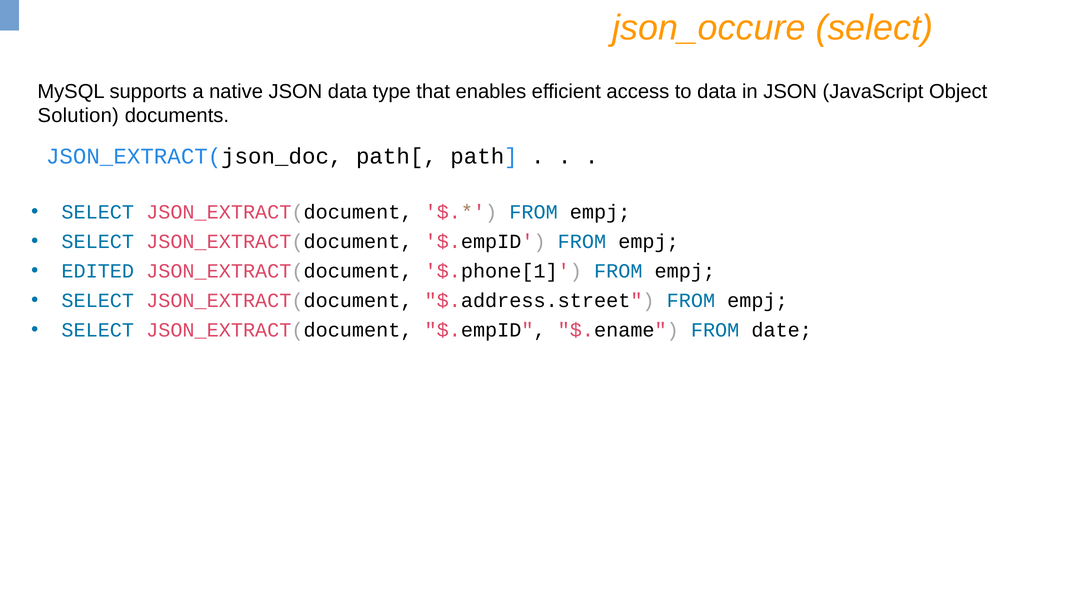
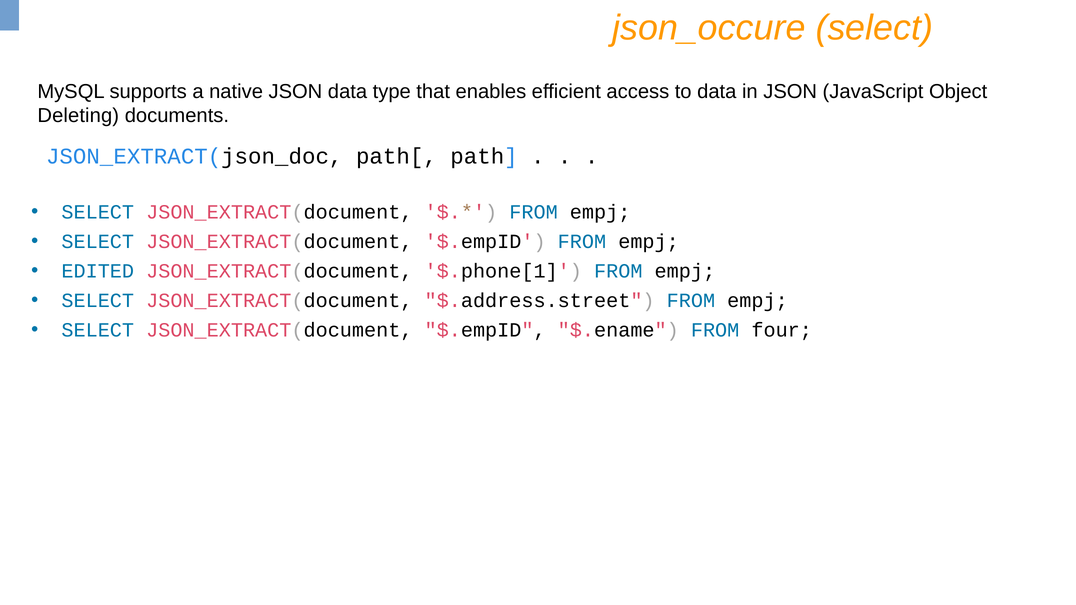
Solution: Solution -> Deleting (78, 116)
date: date -> four (782, 330)
